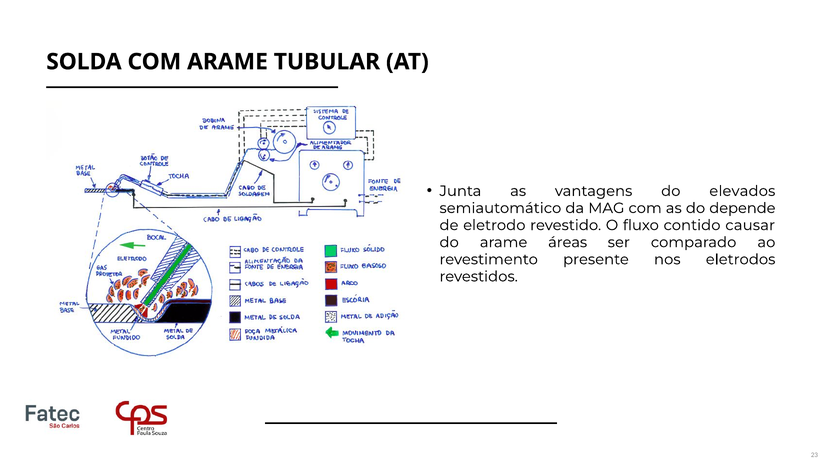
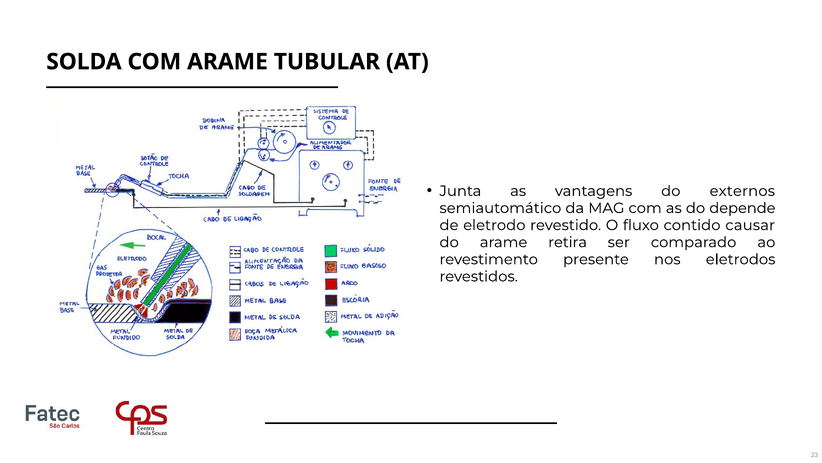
elevados: elevados -> externos (742, 191)
áreas: áreas -> retira (568, 242)
